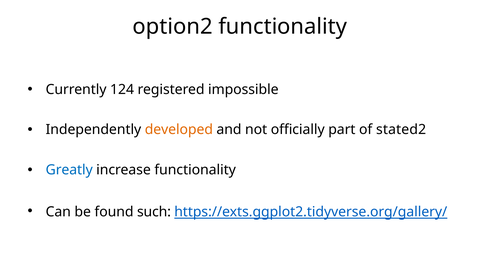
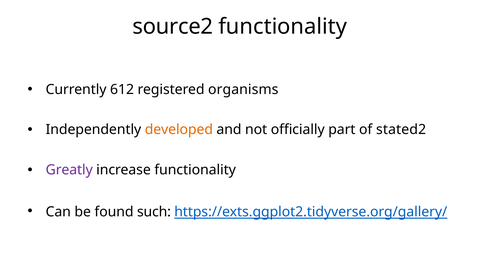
option2: option2 -> source2 (173, 27)
124: 124 -> 612 (122, 89)
impossible: impossible -> organisms (243, 89)
Greatly colour: blue -> purple (69, 170)
